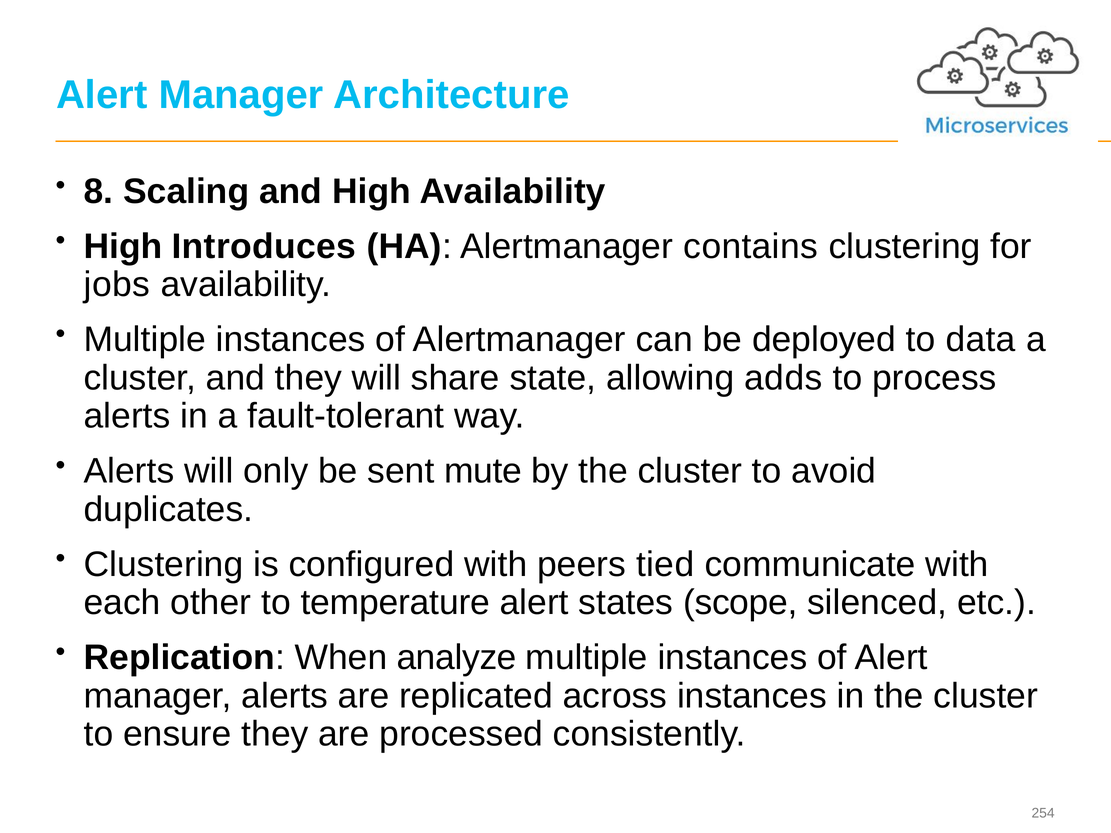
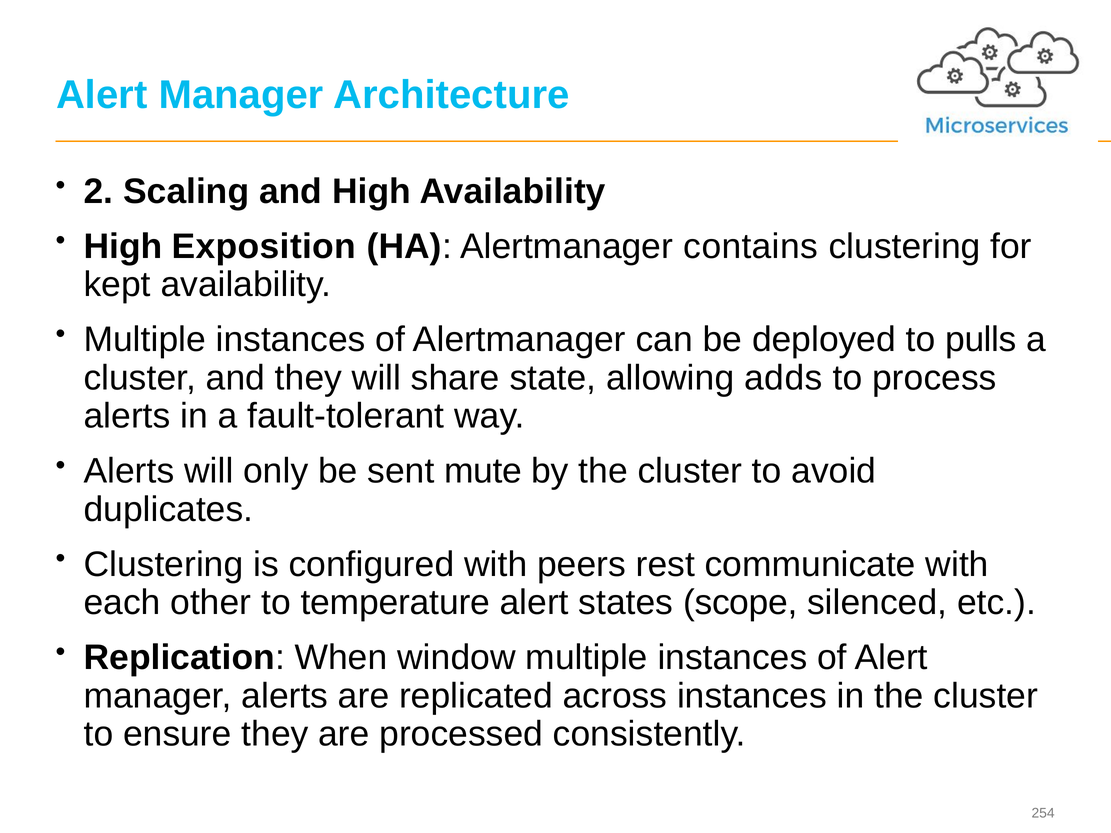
8: 8 -> 2 (98, 192)
Introduces: Introduces -> Exposition (264, 246)
jobs: jobs -> kept (117, 285)
data: data -> pulls (981, 340)
tied: tied -> rest (665, 565)
analyze: analyze -> window (456, 658)
